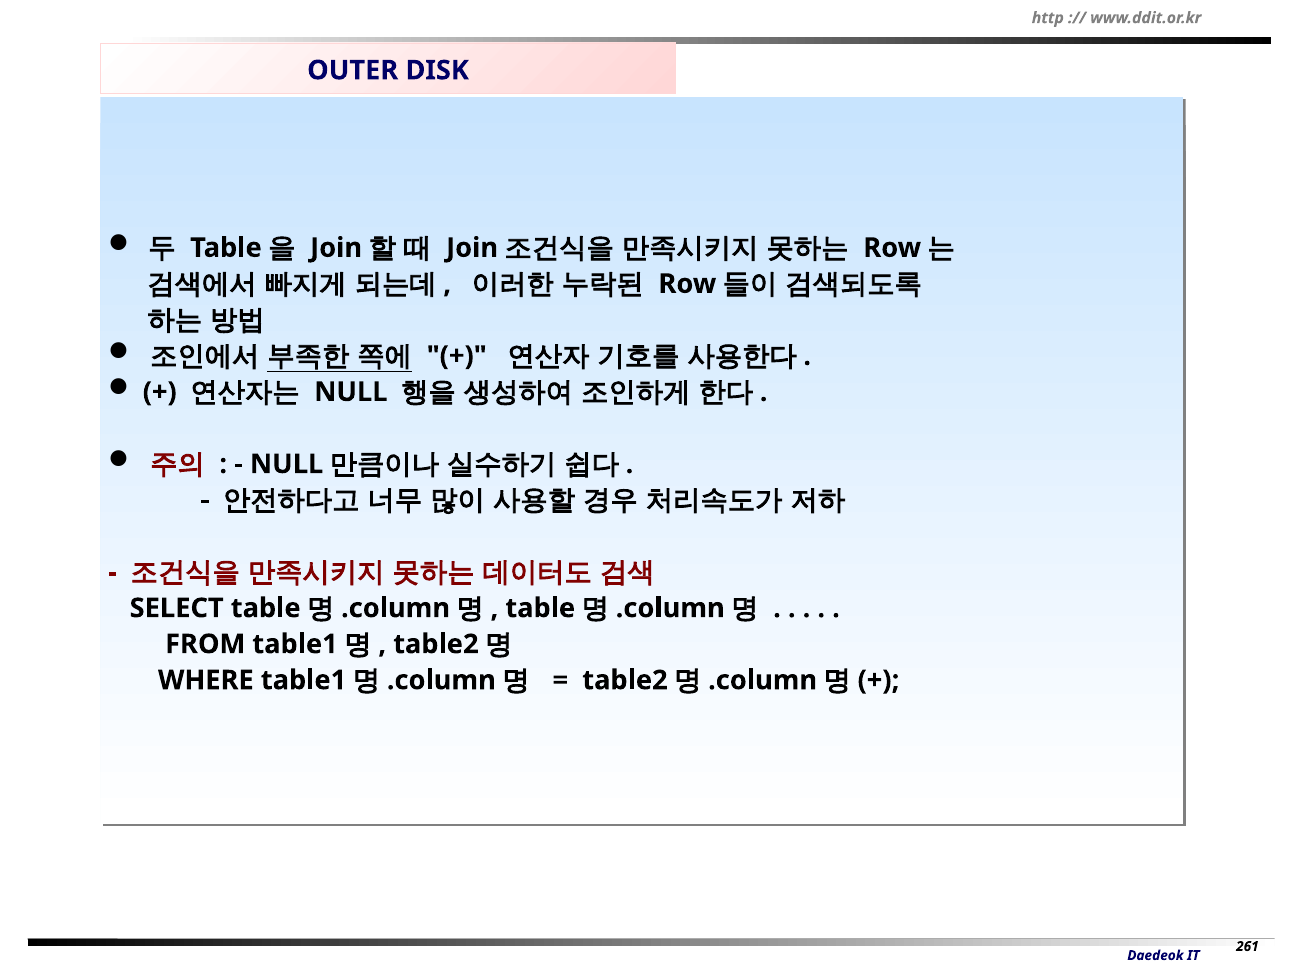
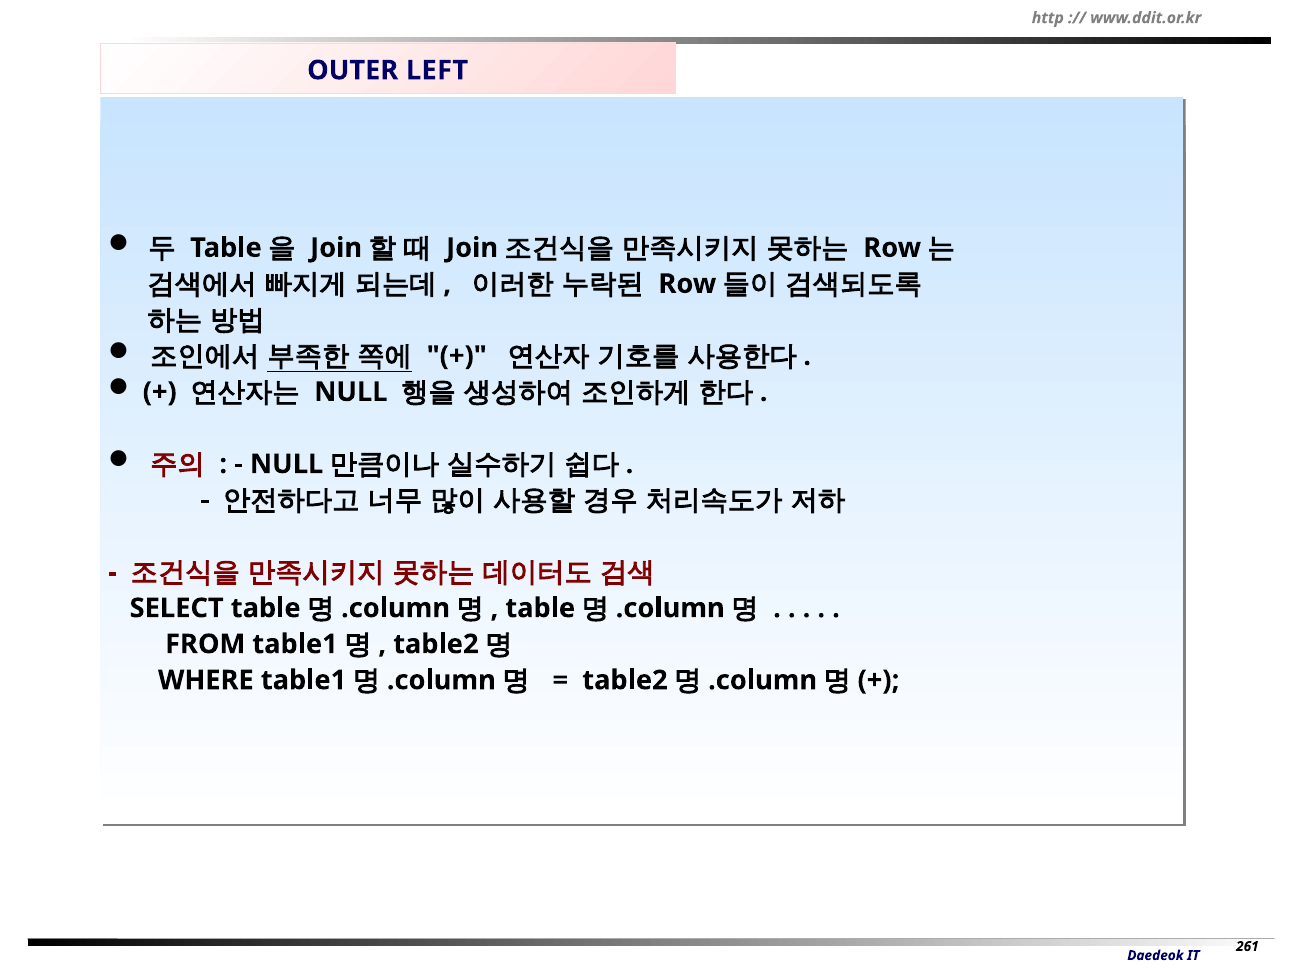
DISK: DISK -> LEFT (437, 70)
